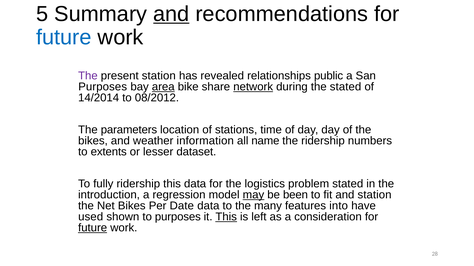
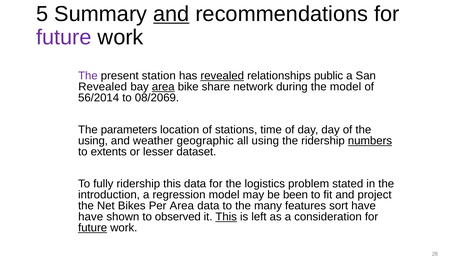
future colour: blue -> purple (64, 37)
revealed underline: none -> present (222, 76)
Purposes: Purposes -> Revealed (103, 87)
network underline: present -> none (253, 87)
the stated: stated -> model (346, 87)
14/2014: 14/2014 -> 56/2014 (99, 98)
08/2012: 08/2012 -> 08/2069 (157, 98)
bikes: bikes -> using (93, 141)
information: information -> geographic (205, 141)
all name: name -> using (265, 141)
numbers underline: none -> present (370, 141)
may underline: present -> none (253, 195)
and station: station -> project (375, 195)
Per Date: Date -> Area (182, 206)
into: into -> sort (339, 206)
used: used -> have (91, 217)
to purposes: purposes -> observed (178, 217)
